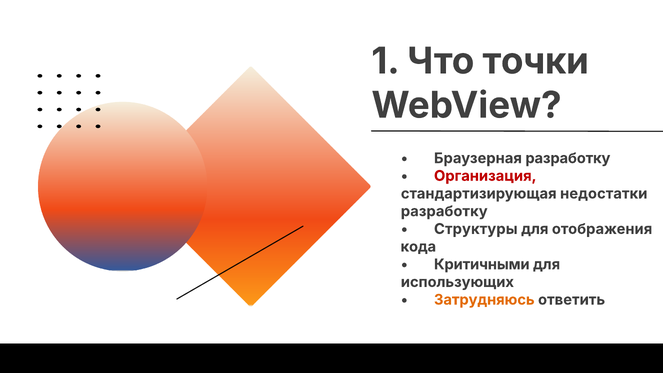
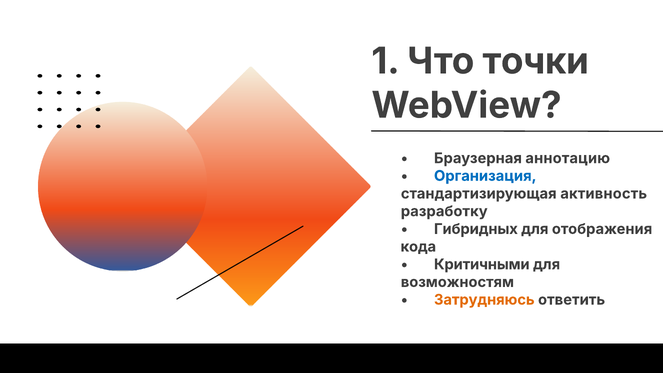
Браузерная разработку: разработку -> аннотацию (568, 158)
Организация colour: red -> blue (485, 176)
недостатки: недостатки -> активность (604, 194)
Структуры: Структуры -> Гибридных (476, 229)
использующих: использующих -> возможностям (457, 282)
